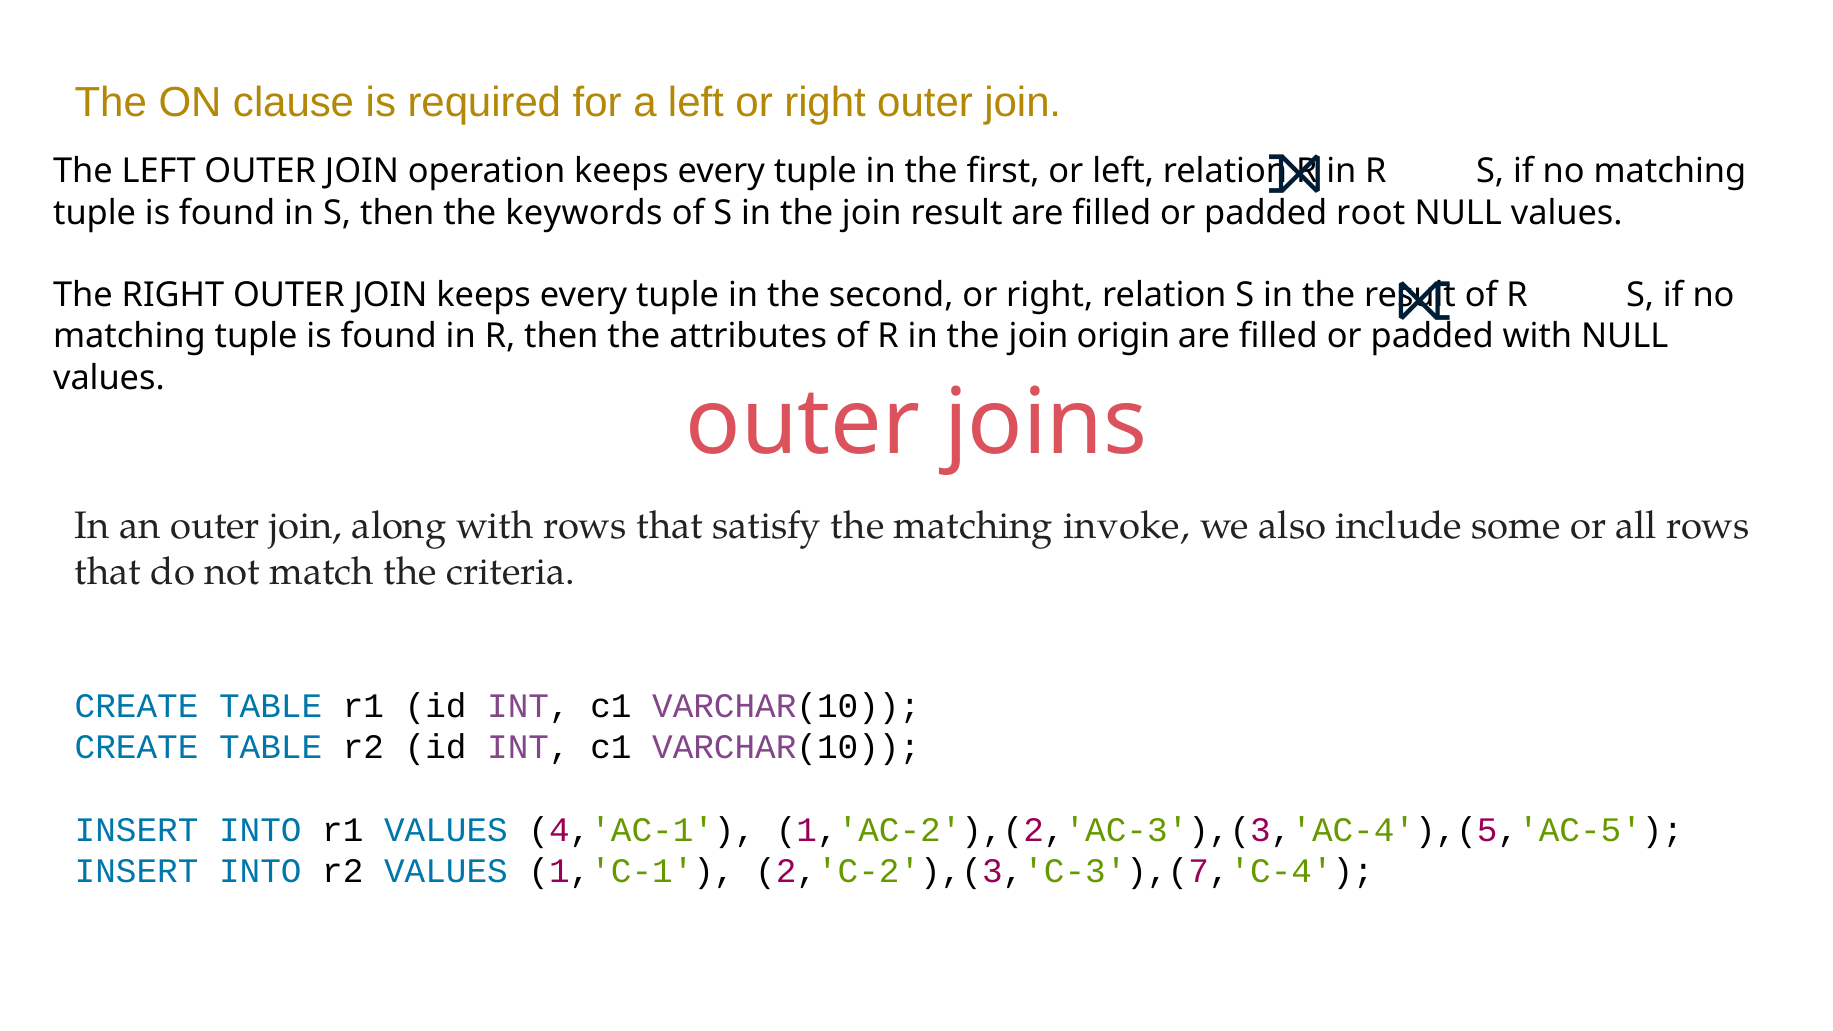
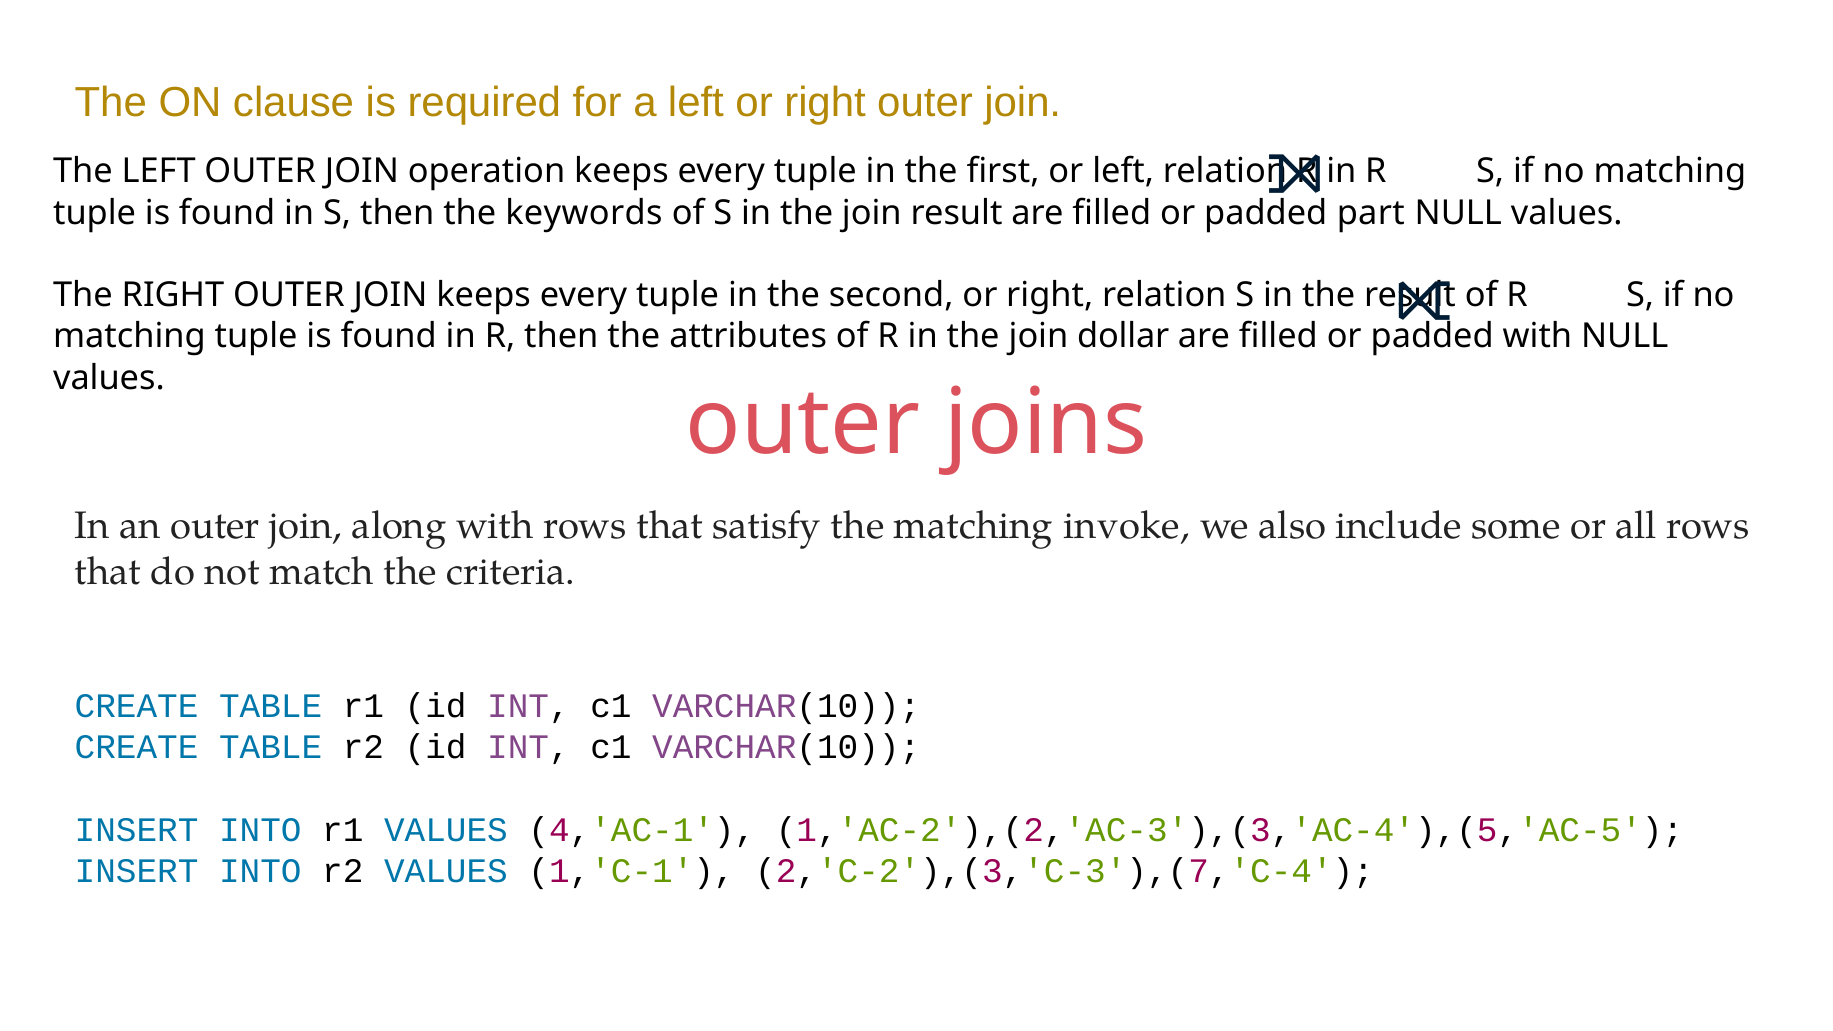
root: root -> part (1371, 213)
origin: origin -> dollar (1123, 337)
